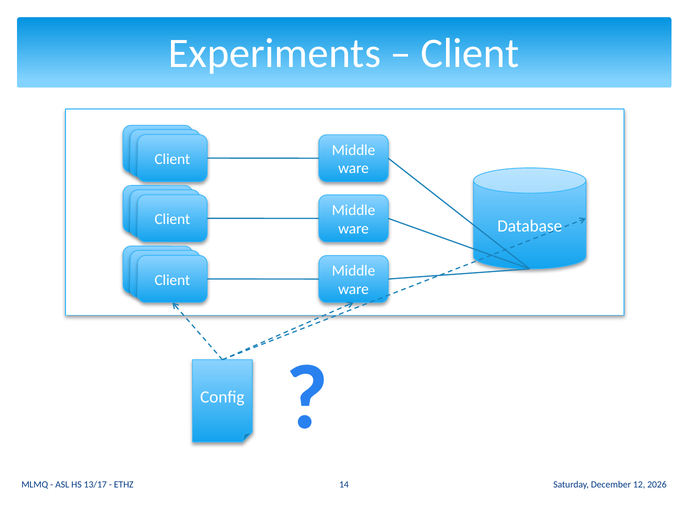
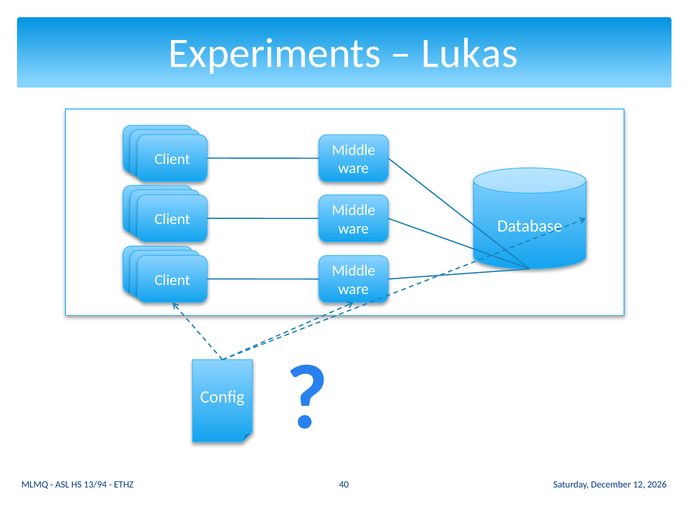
Client: Client -> Lukas (470, 53)
13/17: 13/17 -> 13/94 (95, 485)
14: 14 -> 40 (344, 485)
